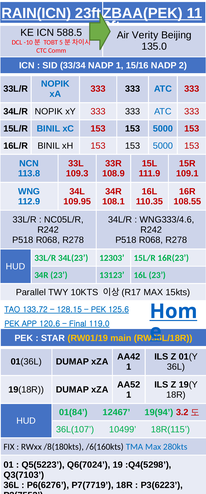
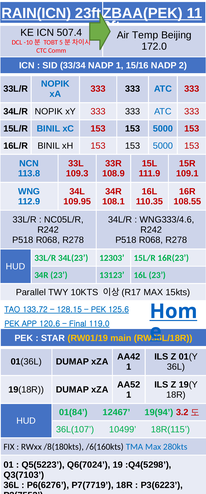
588.5: 588.5 -> 507.4 (69, 32)
Verity: Verity -> Temp (145, 35)
135.0: 135.0 -> 172.0 (154, 46)
